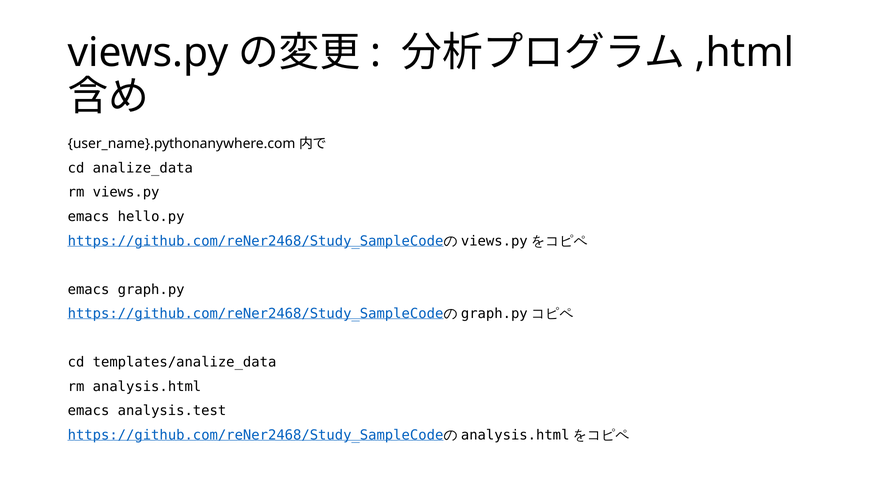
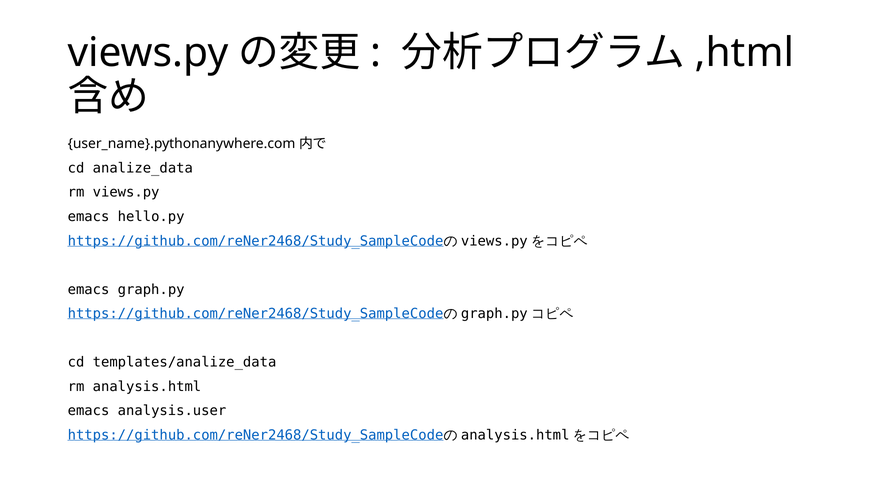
analysis.test: analysis.test -> analysis.user (172, 410)
